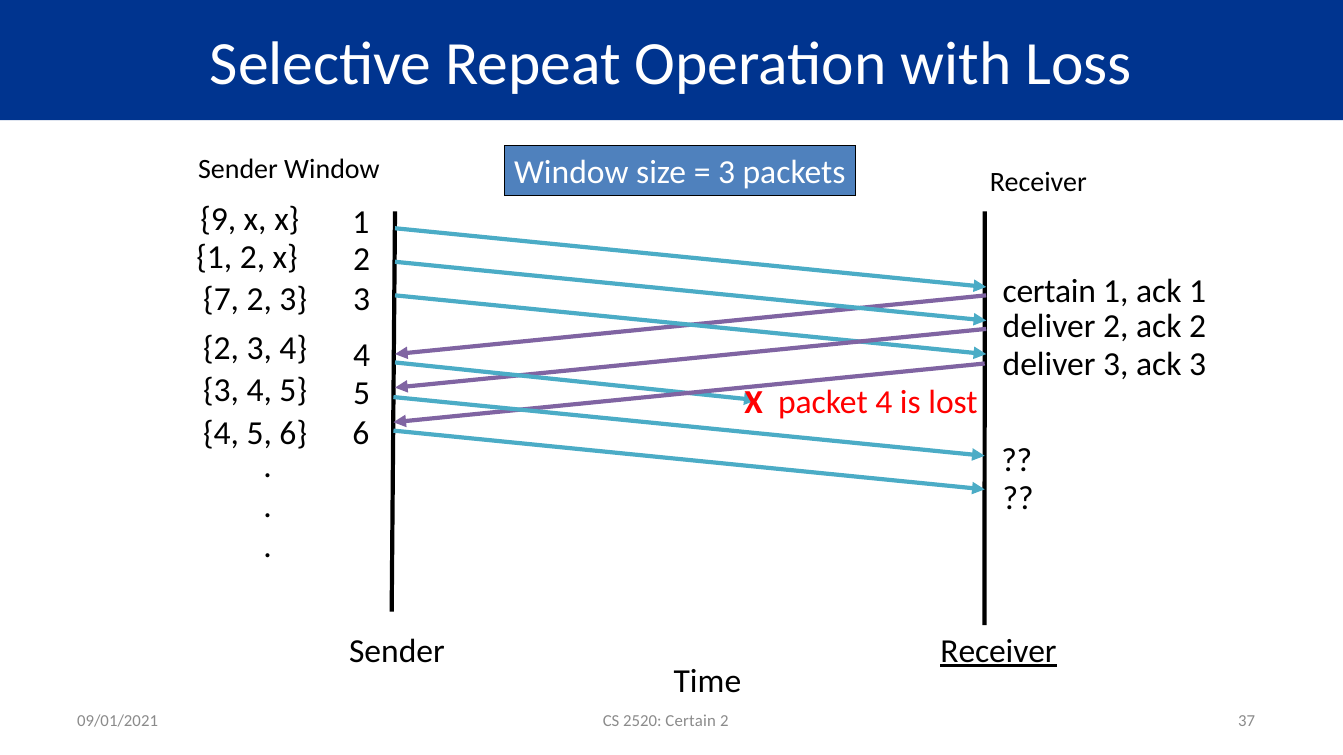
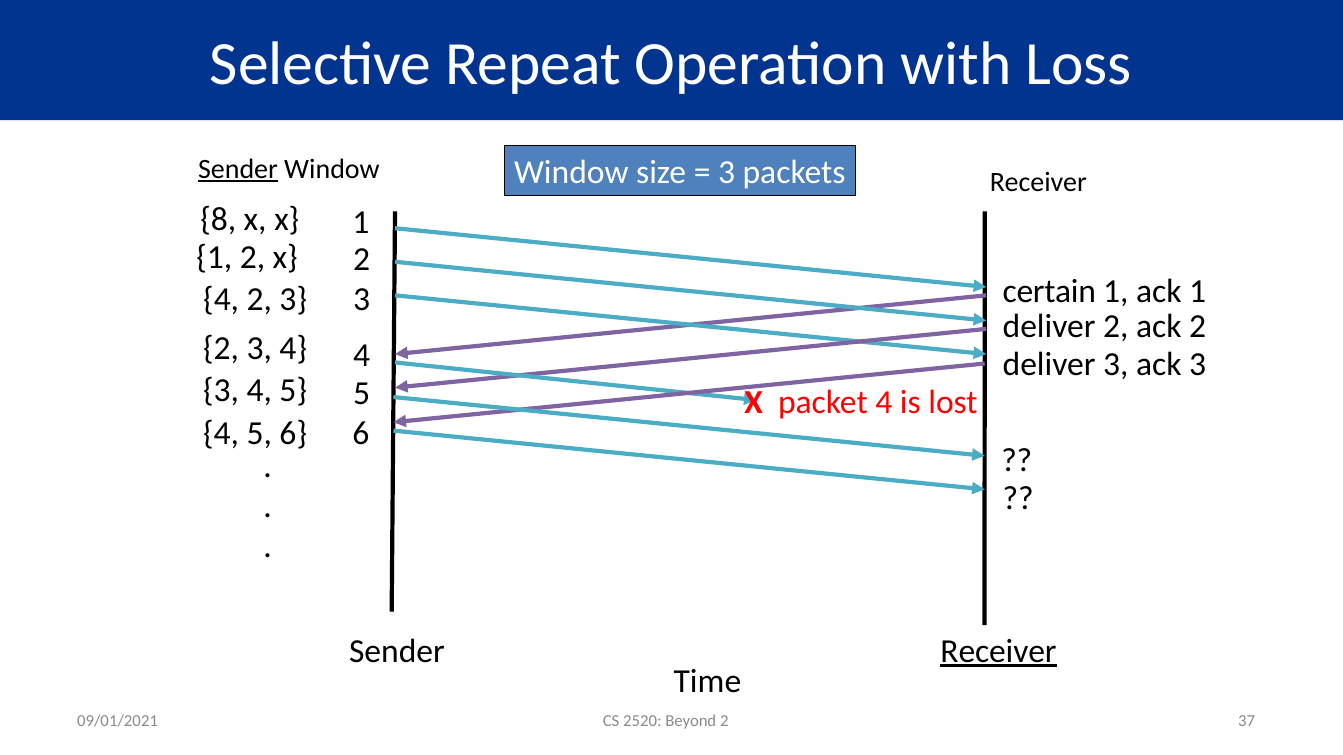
Sender underline: none -> present (238, 169)
9: 9 -> 8 (218, 219)
7: 7 -> 4 (221, 299)
2520 Certain: Certain -> Beyond (691, 721)
